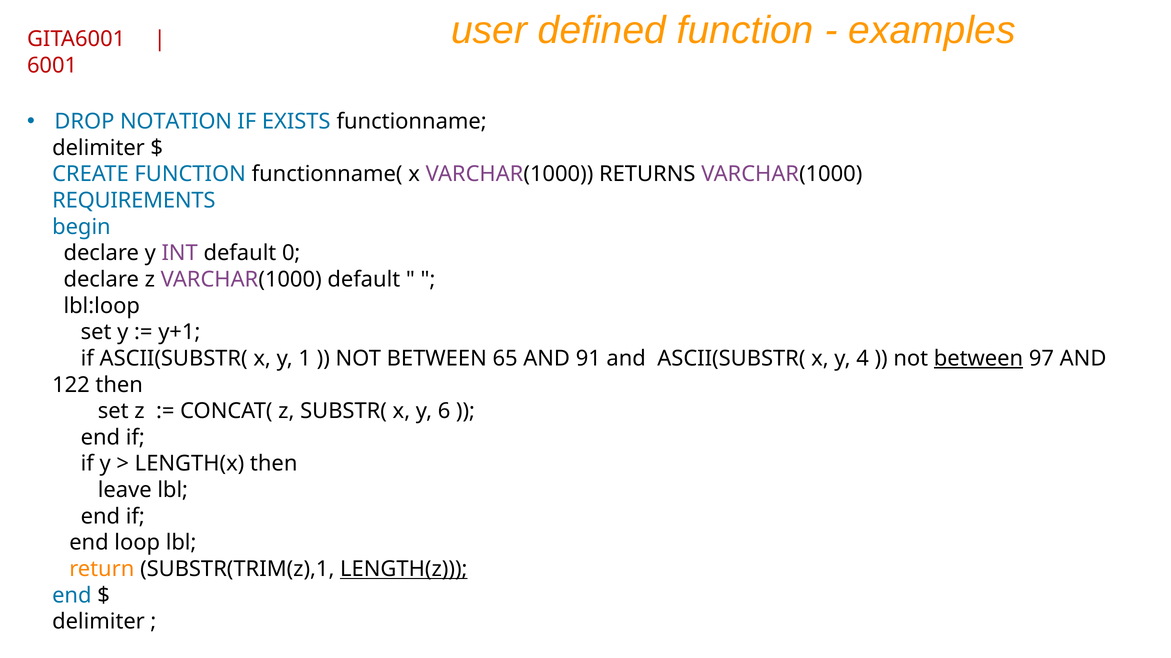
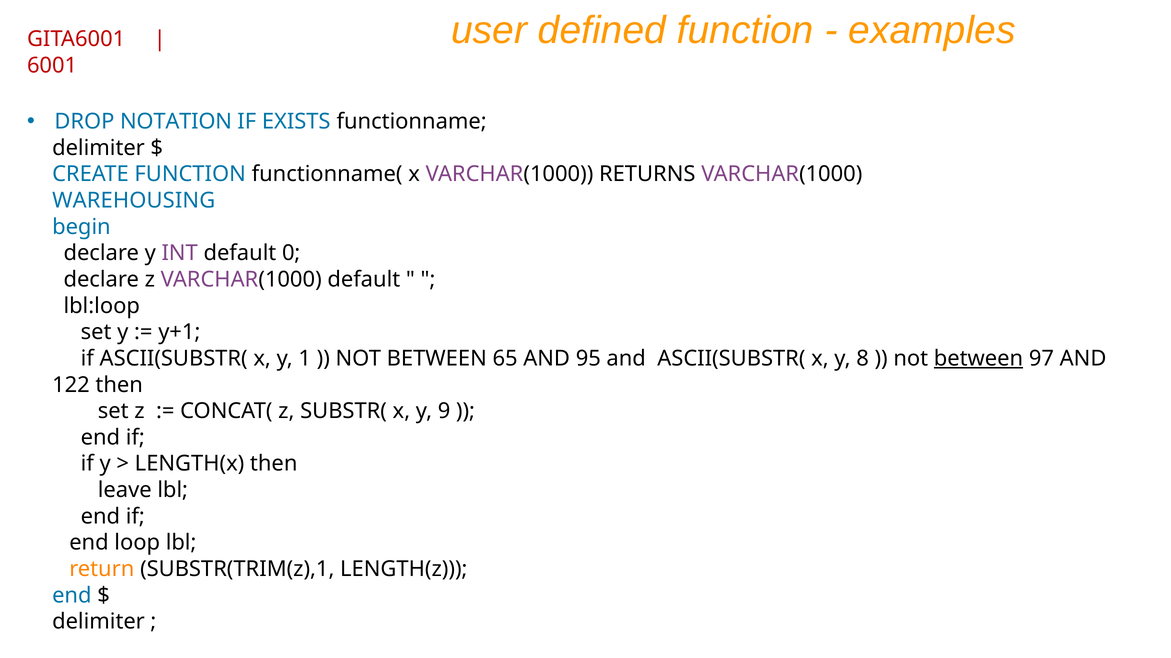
REQUIREMENTS: REQUIREMENTS -> WAREHOUSING (134, 201)
91: 91 -> 95 (588, 359)
4: 4 -> 8 (863, 359)
6: 6 -> 9 (444, 412)
LENGTH(z underline: present -> none (404, 570)
